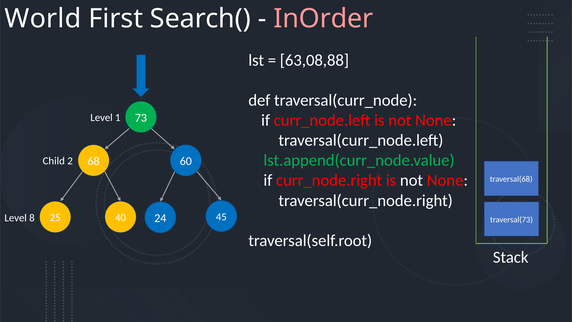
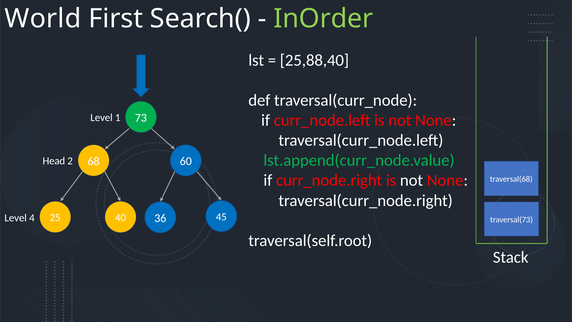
InOrder colour: pink -> light green (323, 19)
63,08,88: 63,08,88 -> 25,88,40 (314, 60)
Child: Child -> Head (54, 161)
24: 24 -> 36 (160, 218)
8: 8 -> 4 (32, 218)
